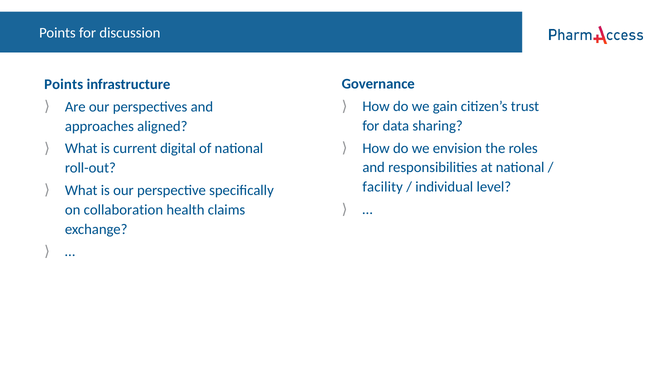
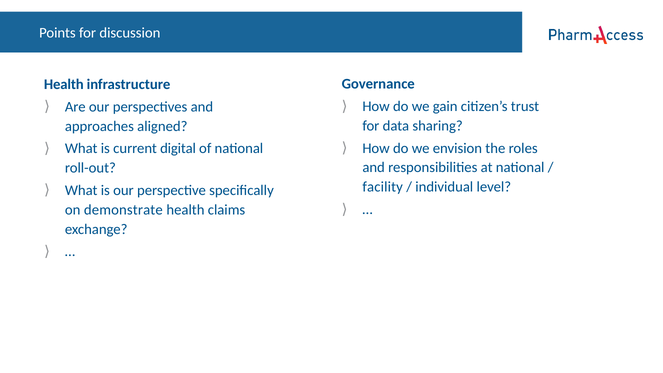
Points: Points -> Health (64, 84)
collaboration: collaboration -> demonstrate (123, 210)
